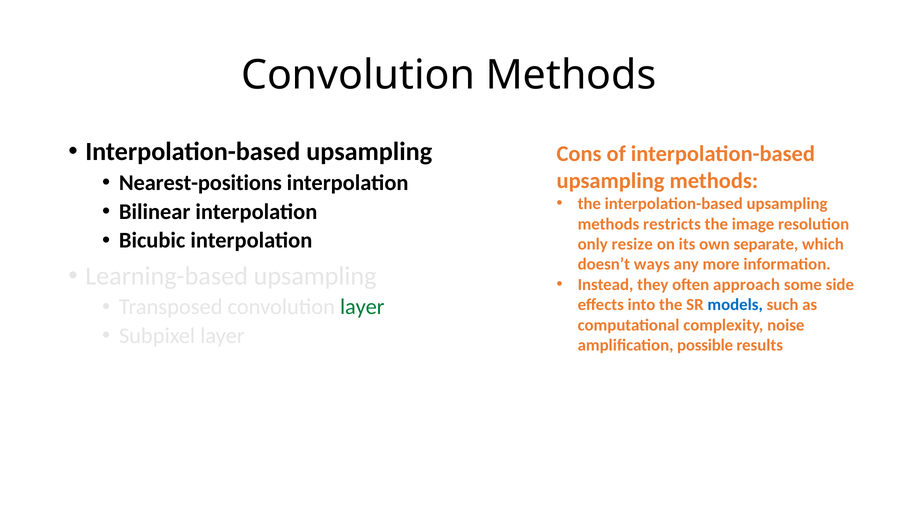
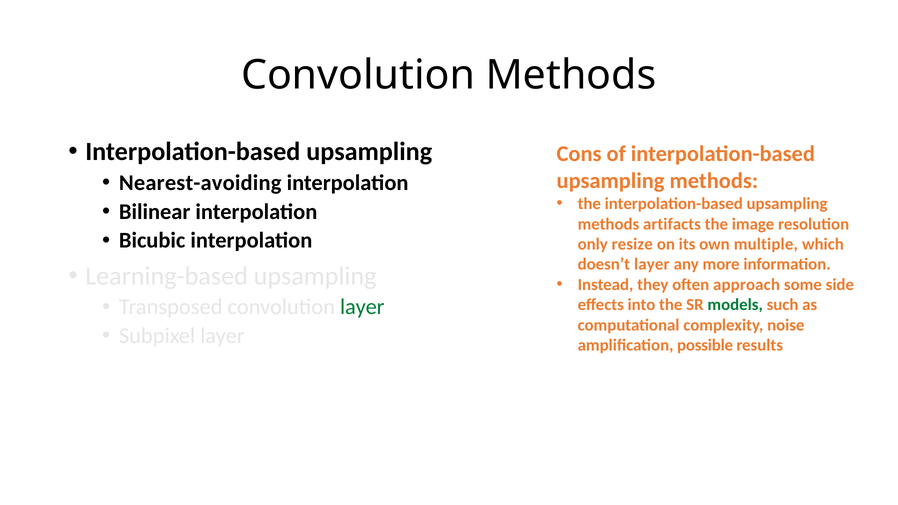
Nearest-positions: Nearest-positions -> Nearest-avoiding (200, 183)
restricts: restricts -> artifacts (672, 224)
separate: separate -> multiple (766, 244)
doesn’t ways: ways -> layer (652, 264)
models colour: blue -> green (735, 305)
